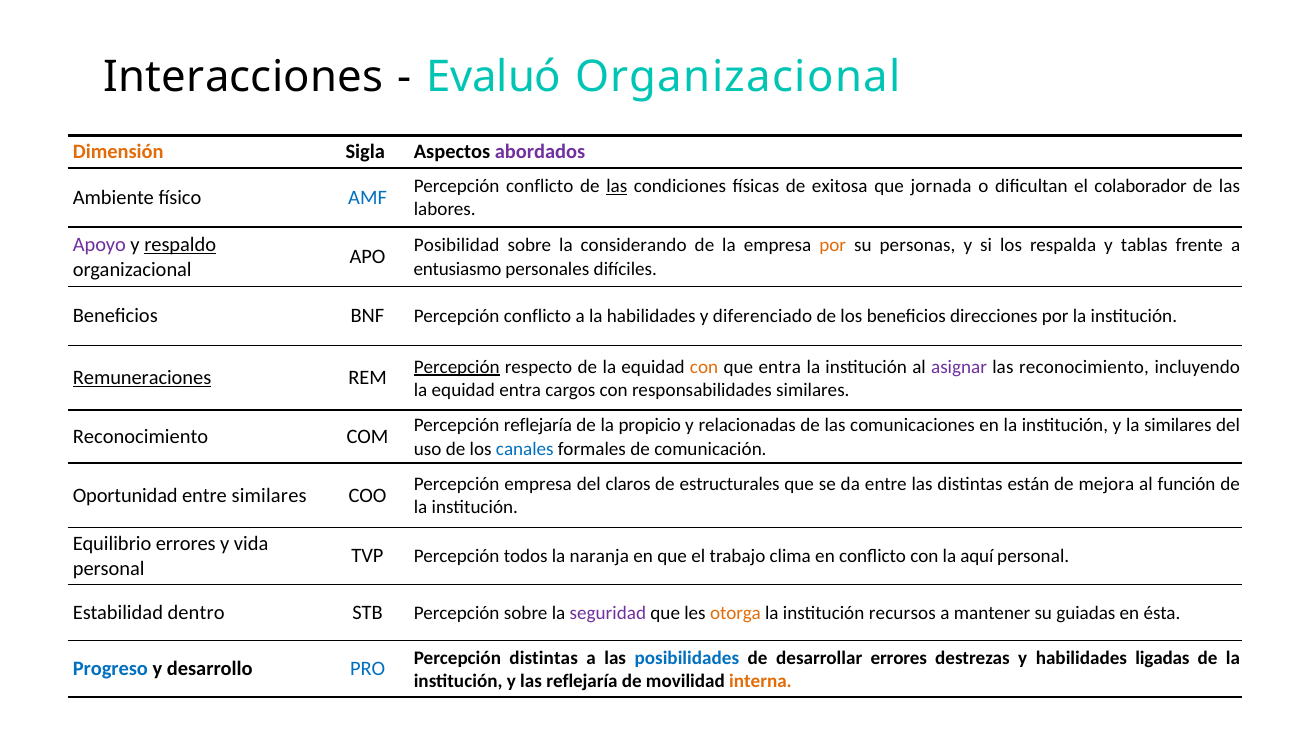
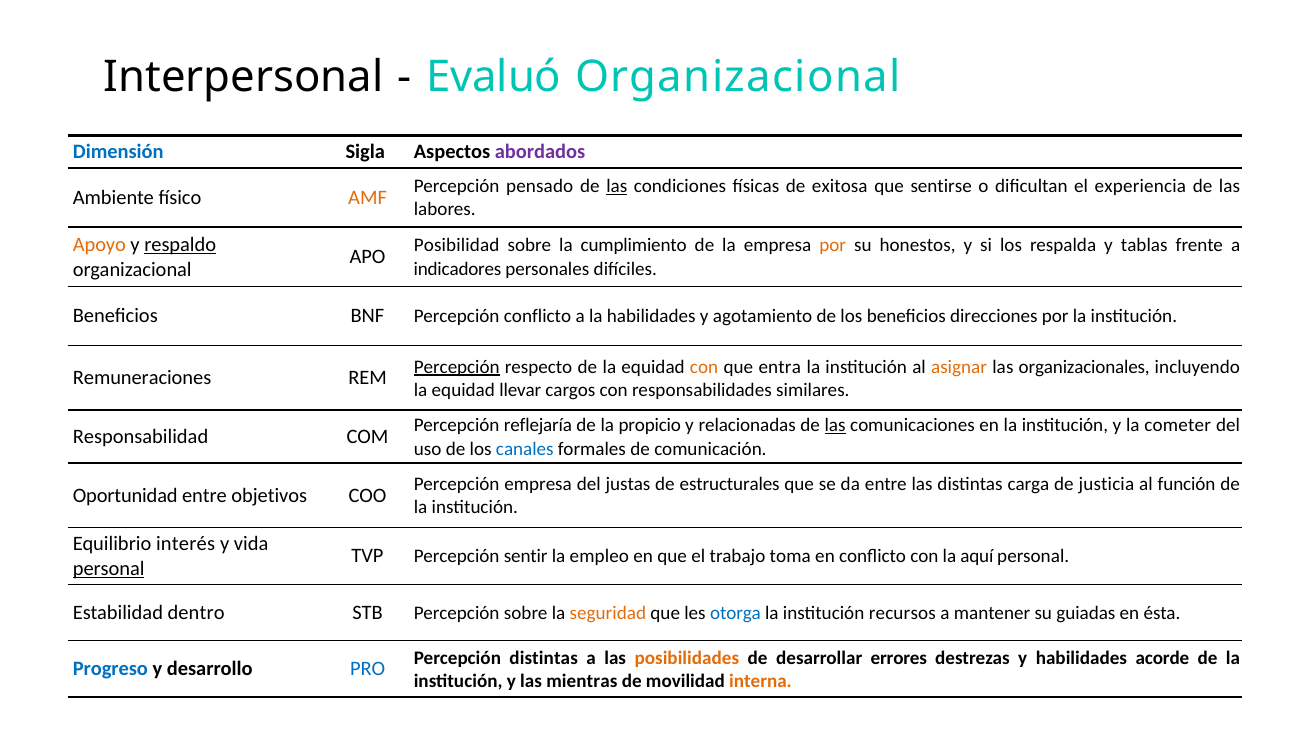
Interacciones: Interacciones -> Interpersonal (244, 77)
Dimensión colour: orange -> blue (118, 152)
conflicto: conflicto -> pensado (540, 186)
jornada: jornada -> sentirse (941, 186)
colaborador: colaborador -> experiencia (1140, 186)
AMF colour: blue -> orange (368, 198)
Apoyo colour: purple -> orange (99, 244)
considerando: considerando -> cumplimiento (634, 246)
personas: personas -> honestos (918, 246)
entusiasmo: entusiasmo -> indicadores (458, 269)
diferenciado: diferenciado -> agotamiento (763, 316)
asignar colour: purple -> orange (959, 367)
las reconocimiento: reconocimiento -> organizacionales (1084, 367)
Remuneraciones underline: present -> none (142, 378)
equidad entra: entra -> llevar (520, 390)
las underline: none -> present (835, 425)
la similares: similares -> cometer (1178, 425)
Reconocimiento: Reconocimiento -> Responsabilidad (141, 437)
claros: claros -> justas (628, 484)
están: están -> carga (1028, 484)
mejora: mejora -> justicia (1106, 484)
entre similares: similares -> objetivos (269, 495)
Equilibrio errores: errores -> interés (186, 543)
todos: todos -> sentir (526, 556)
naranja: naranja -> empleo (599, 556)
clima: clima -> toma (790, 556)
personal underline: none -> present (109, 569)
seguridad colour: purple -> orange (608, 613)
otorga colour: orange -> blue (735, 613)
posibilidades colour: blue -> orange (687, 658)
ligadas: ligadas -> acorde (1162, 658)
las reflejaría: reflejaría -> mientras (582, 681)
